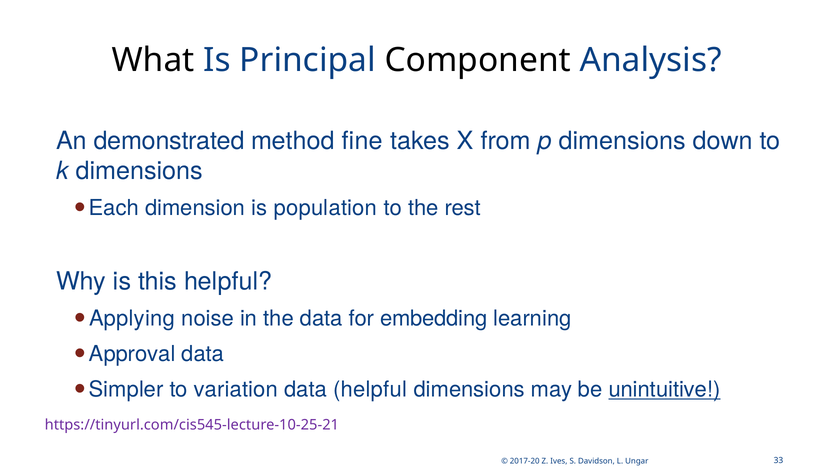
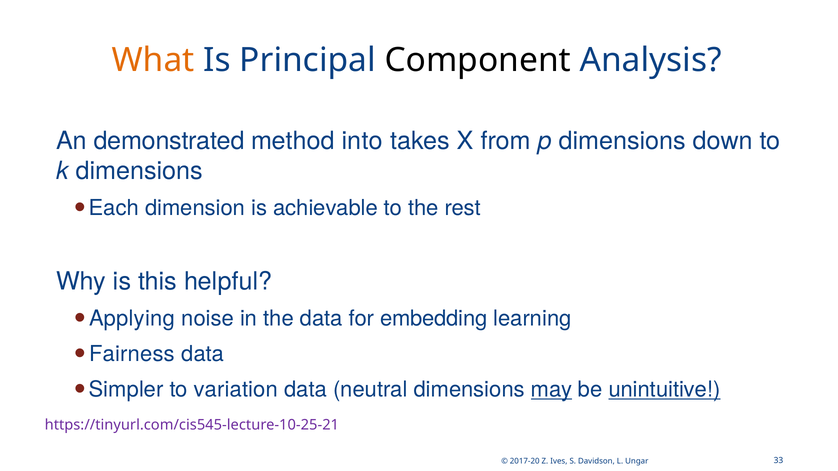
What colour: black -> orange (153, 60)
fine: fine -> into (362, 141)
population: population -> achievable (326, 208)
Approval: Approval -> Fairness (132, 354)
data helpful: helpful -> neutral (370, 390)
may underline: none -> present (551, 390)
